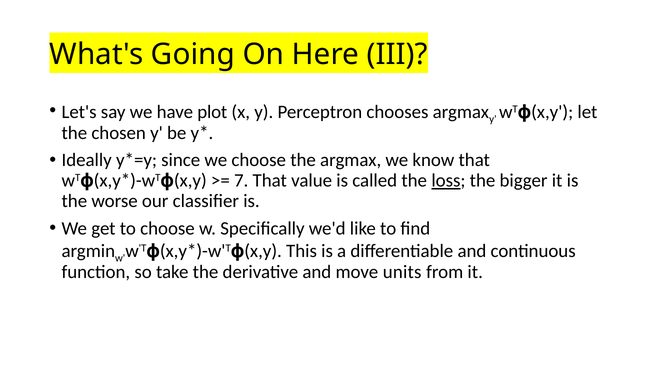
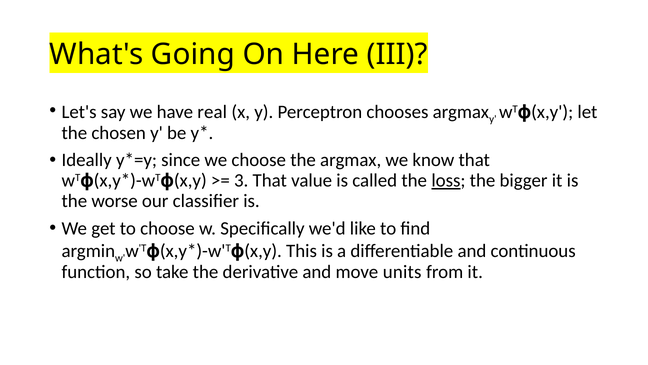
plot: plot -> real (212, 112)
7: 7 -> 3 (241, 180)
